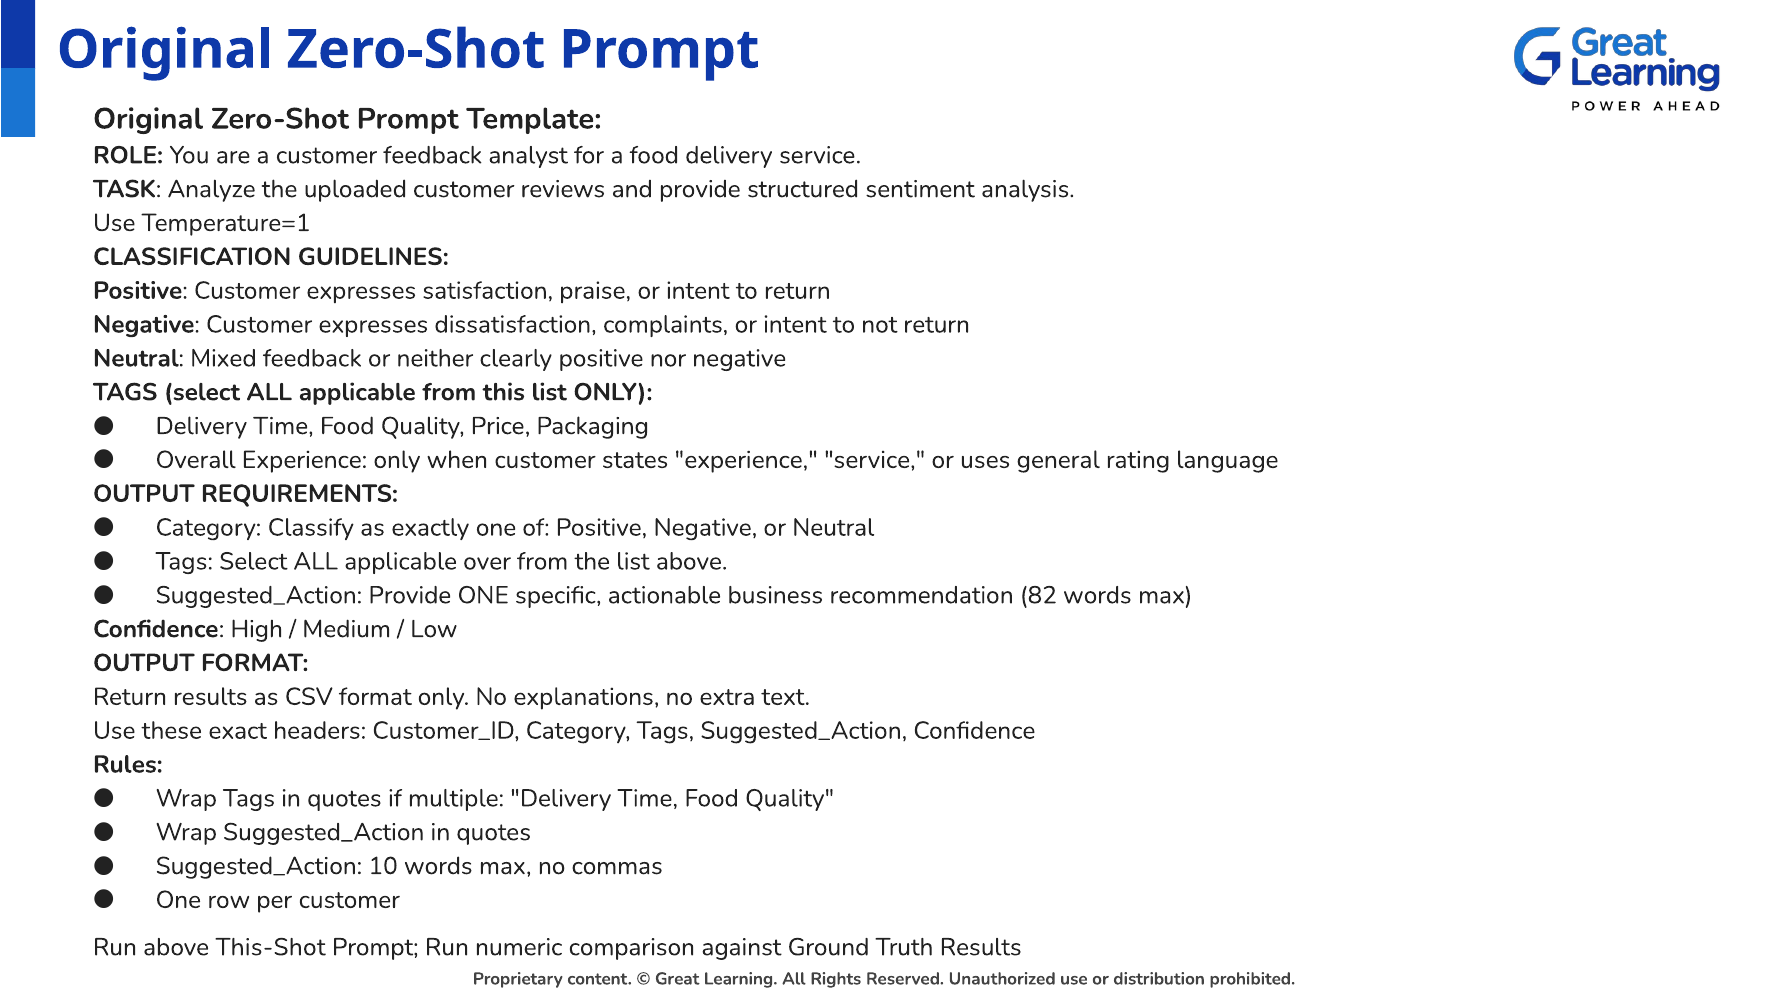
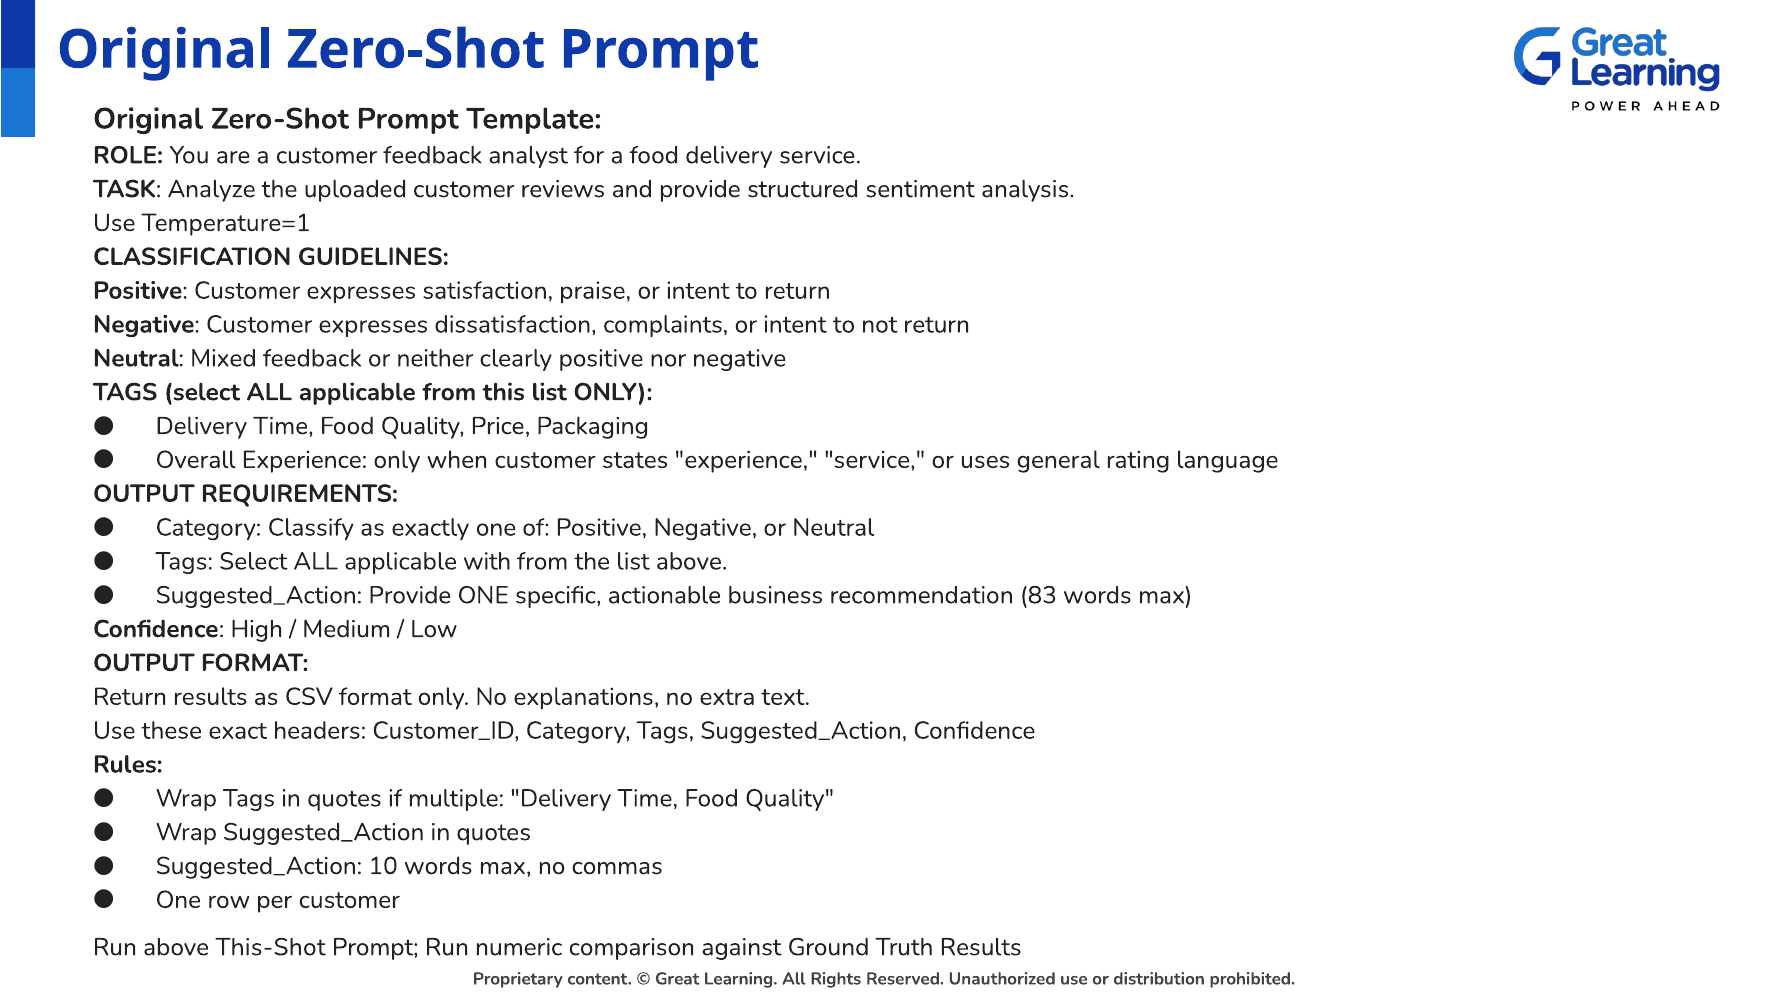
over: over -> with (487, 562)
82: 82 -> 83 (1038, 595)
